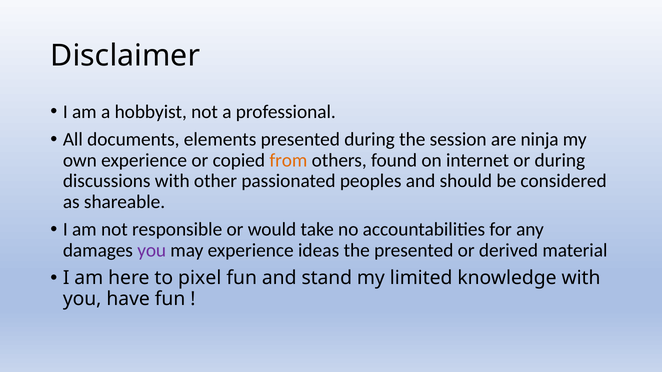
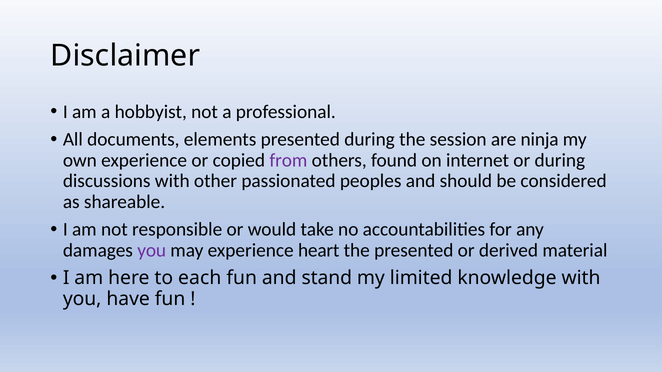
from colour: orange -> purple (288, 160)
ideas: ideas -> heart (319, 251)
pixel: pixel -> each (200, 278)
